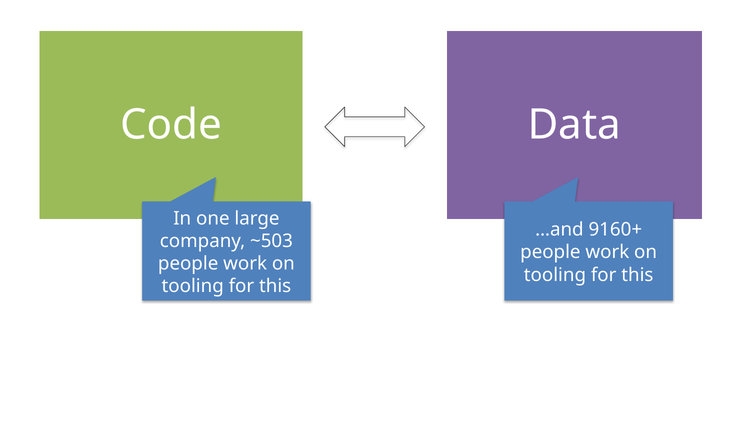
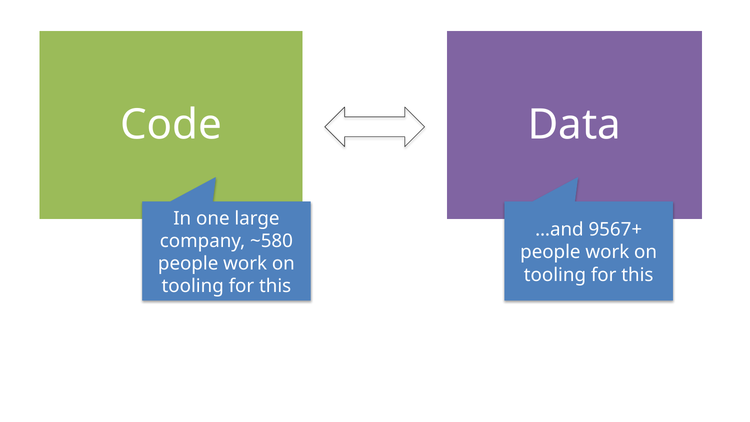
9160+: 9160+ -> 9567+ (615, 230)
~503: ~503 -> ~580 (271, 241)
